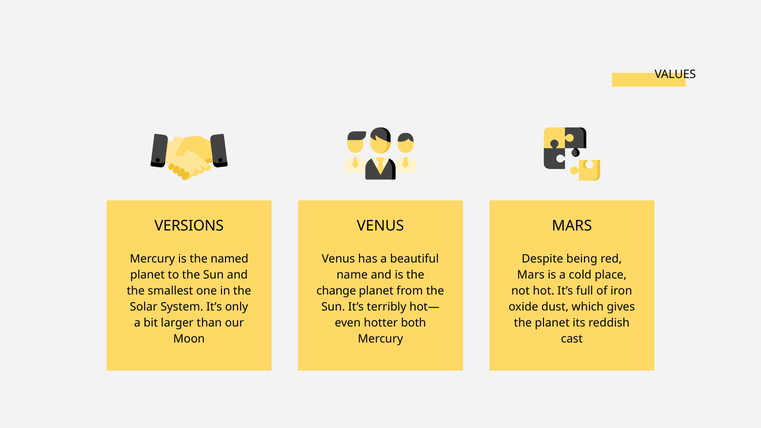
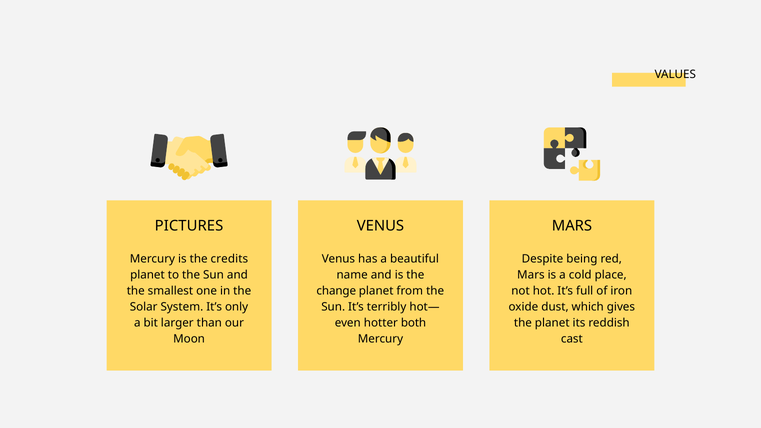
VERSIONS: VERSIONS -> PICTURES (189, 226)
named: named -> credits (229, 259)
